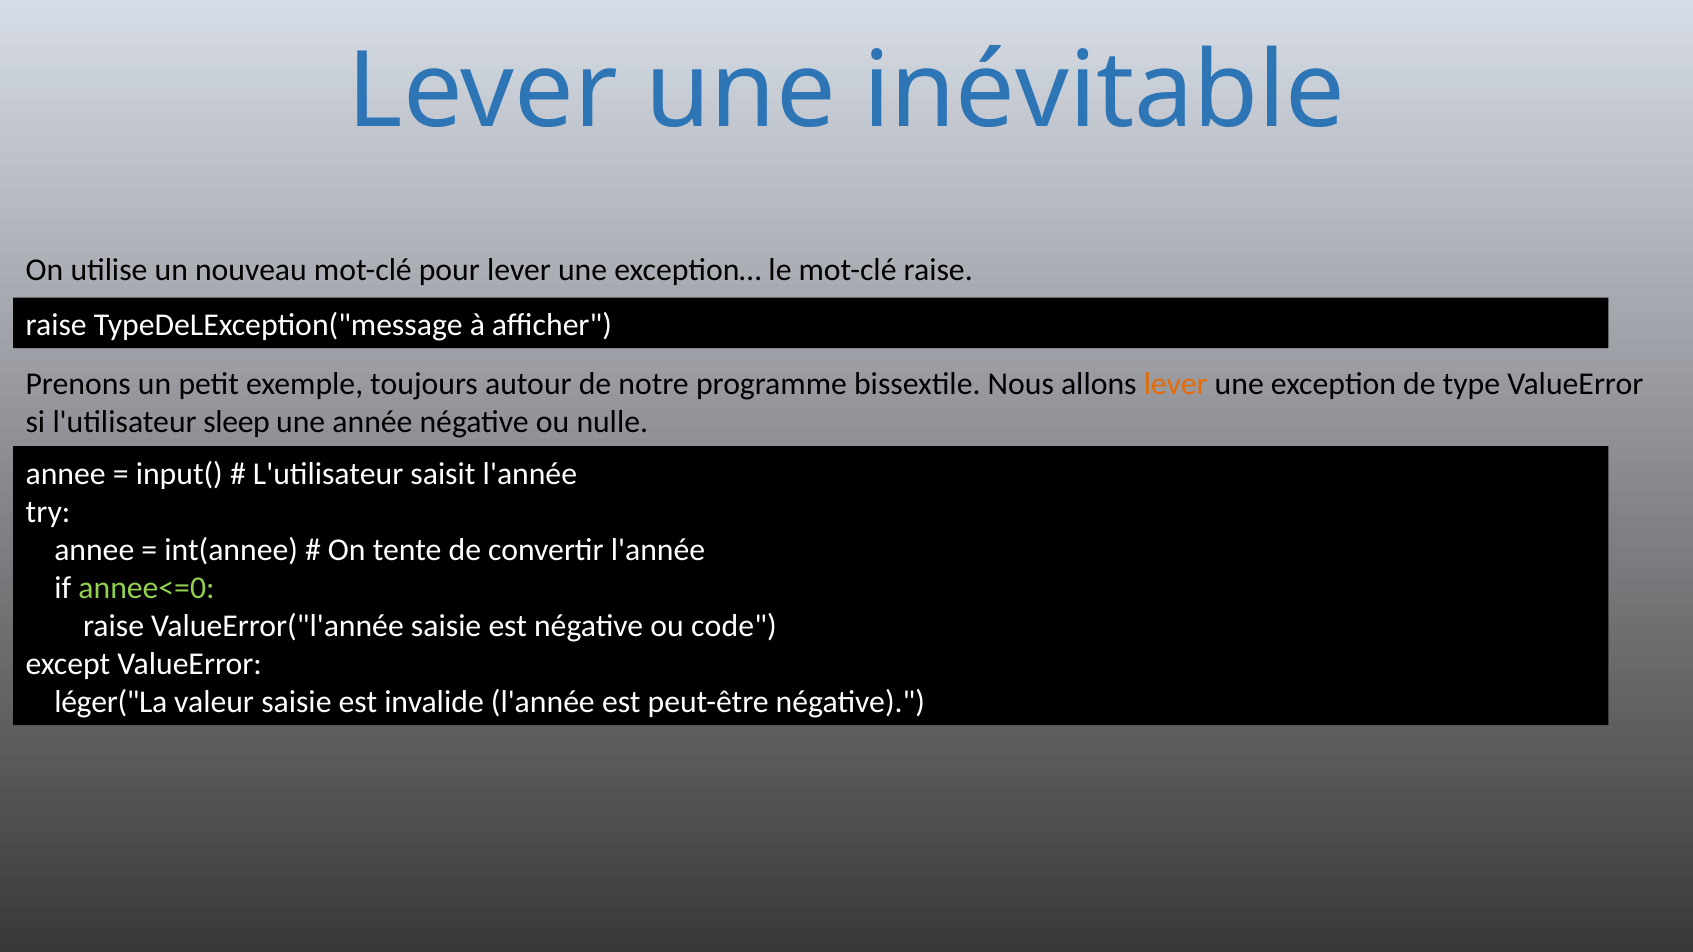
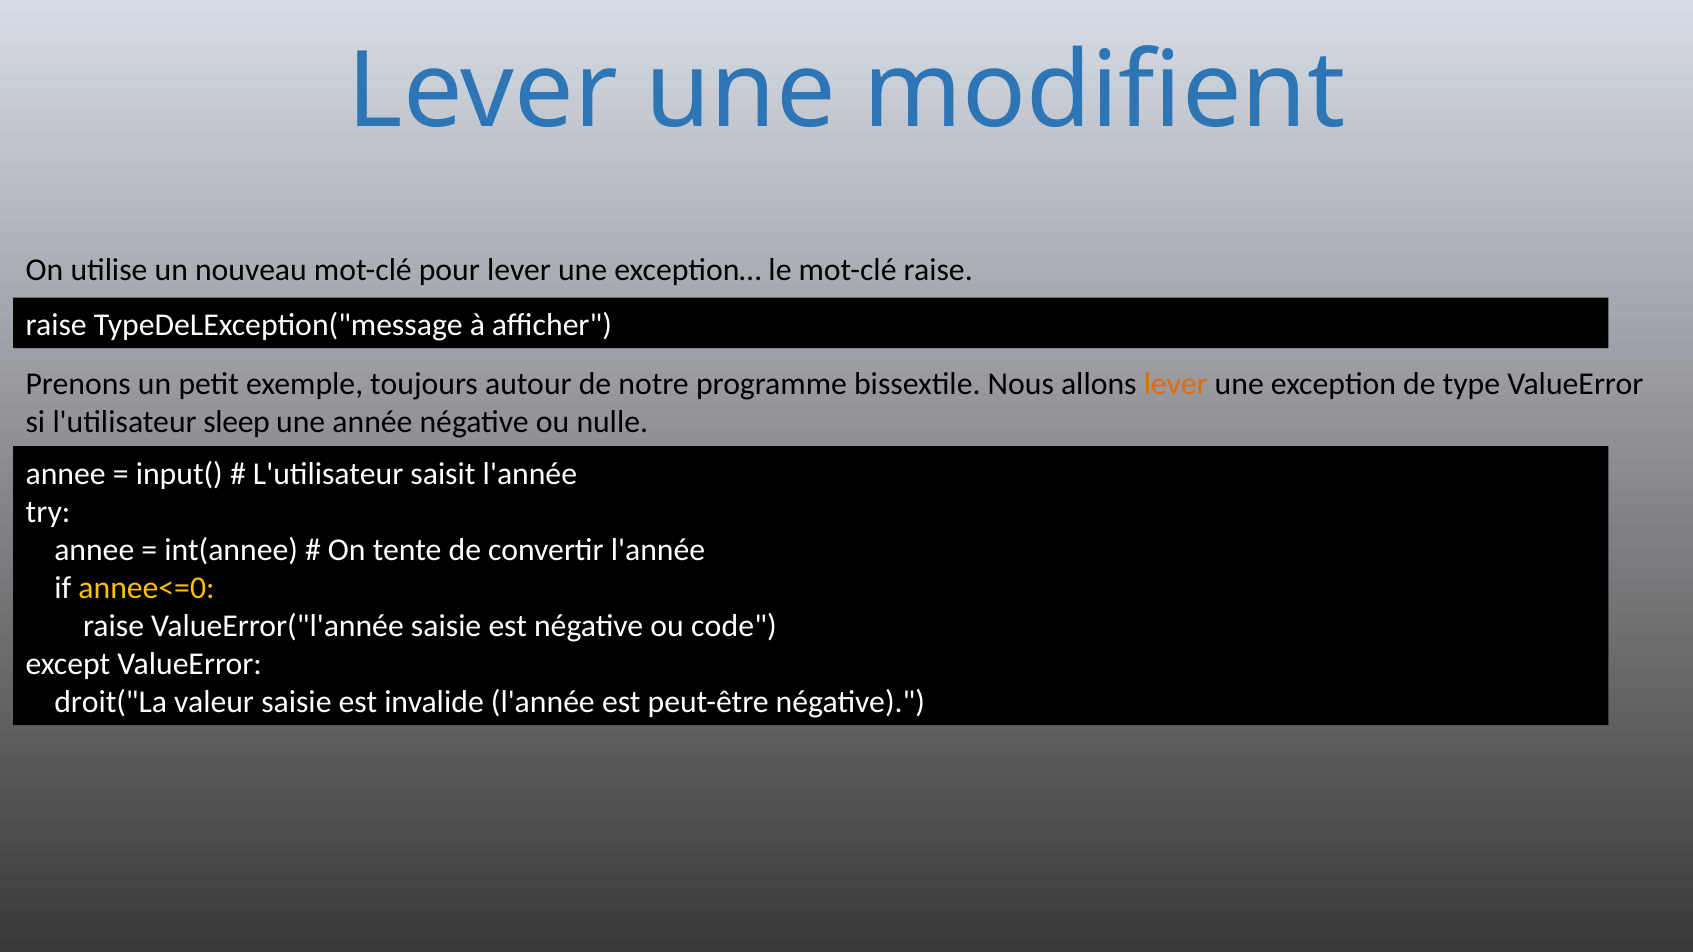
inévitable: inévitable -> modifient (1104, 91)
annee<=0 colour: light green -> yellow (146, 588)
léger("La: léger("La -> droit("La (111, 702)
